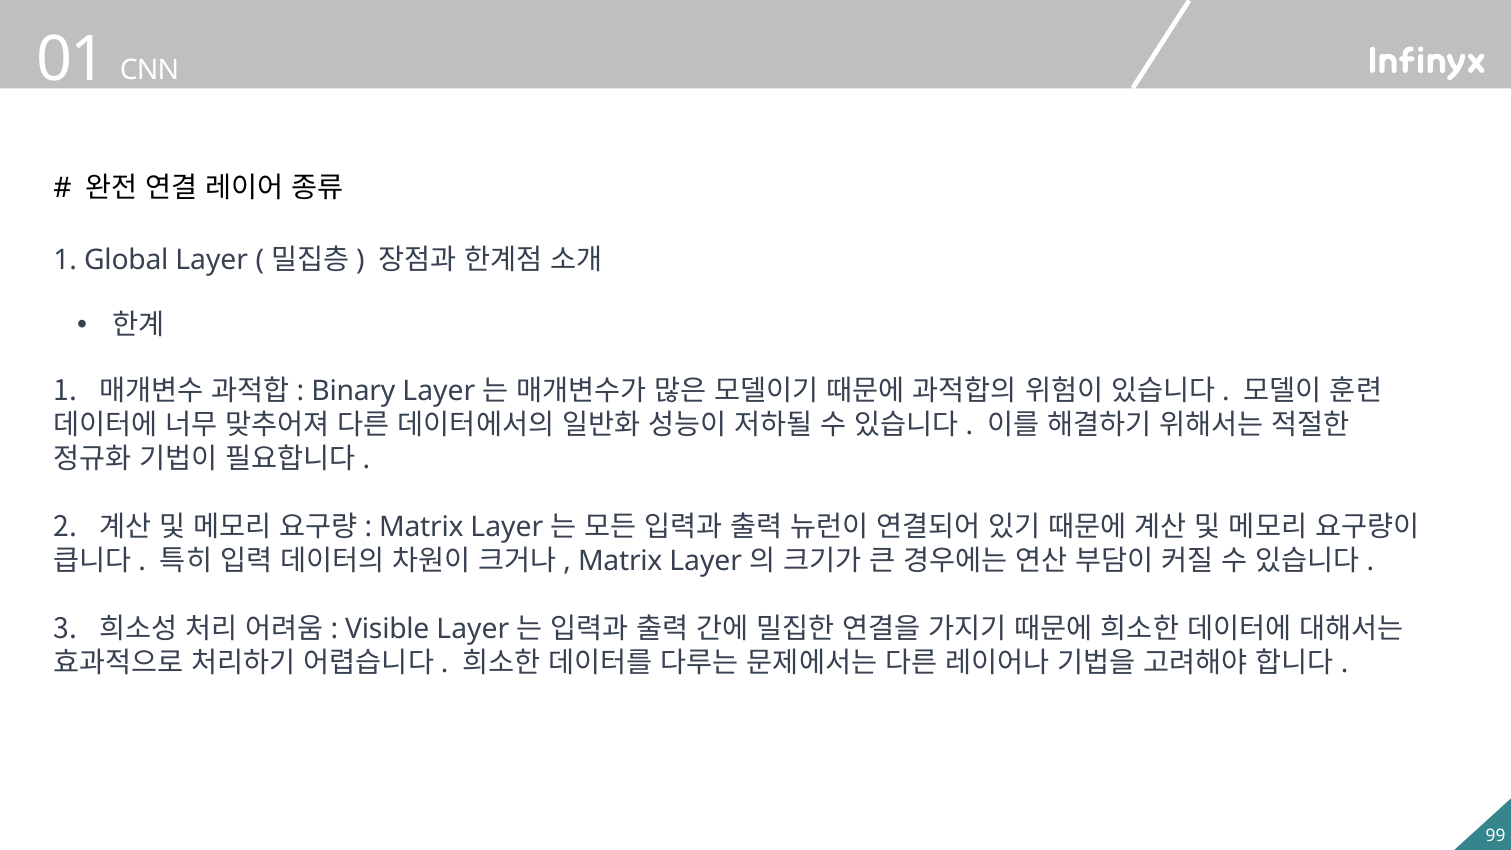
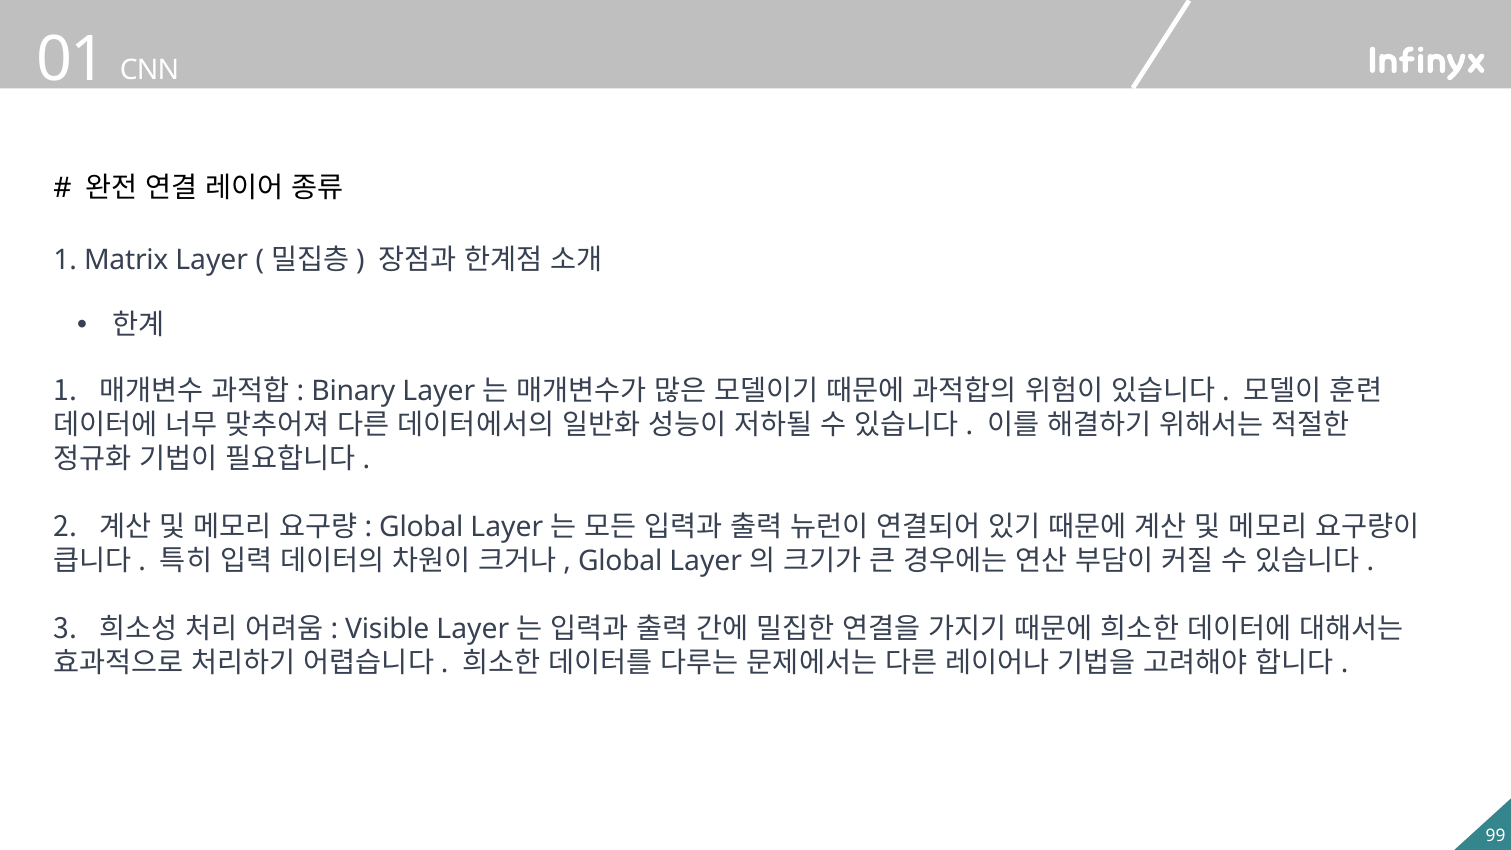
Global: Global -> Matrix (126, 260)
Matrix: Matrix -> Global (421, 527)
Matrix: Matrix -> Global (620, 561)
